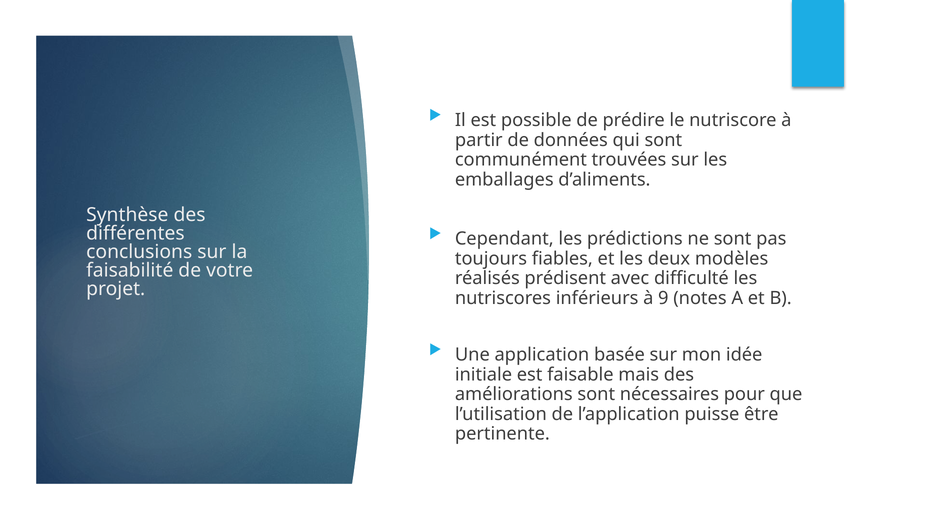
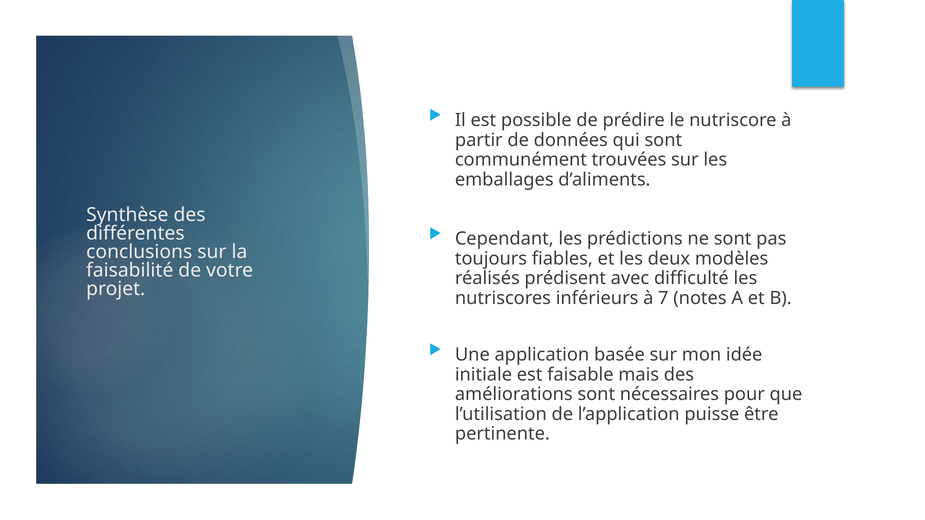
9: 9 -> 7 (663, 298)
